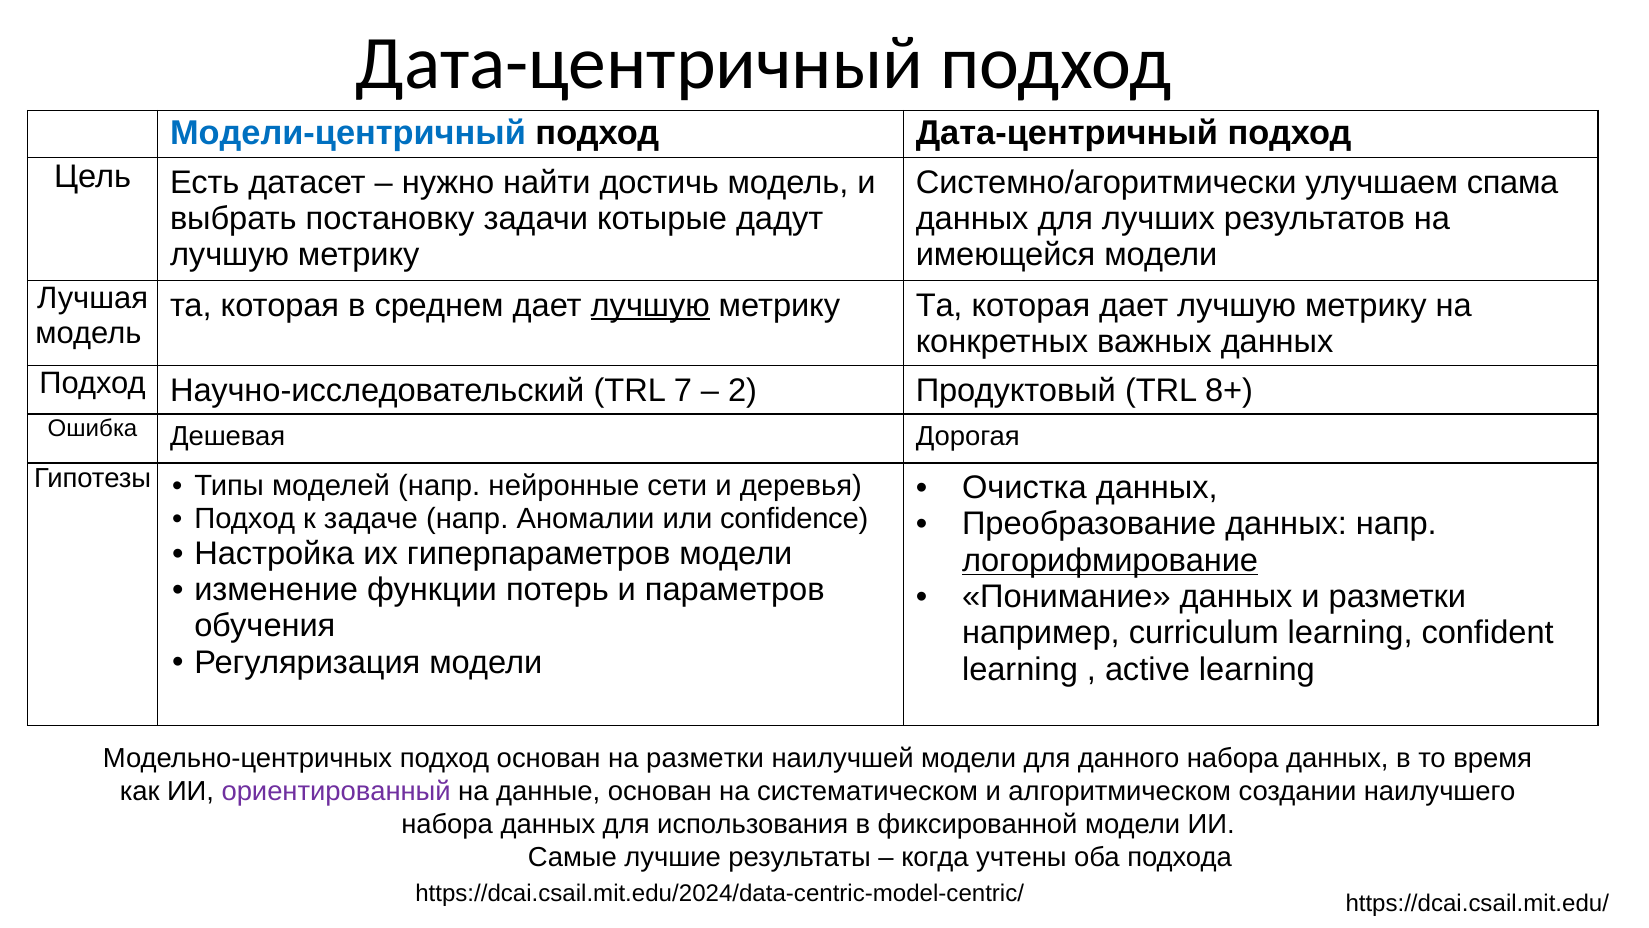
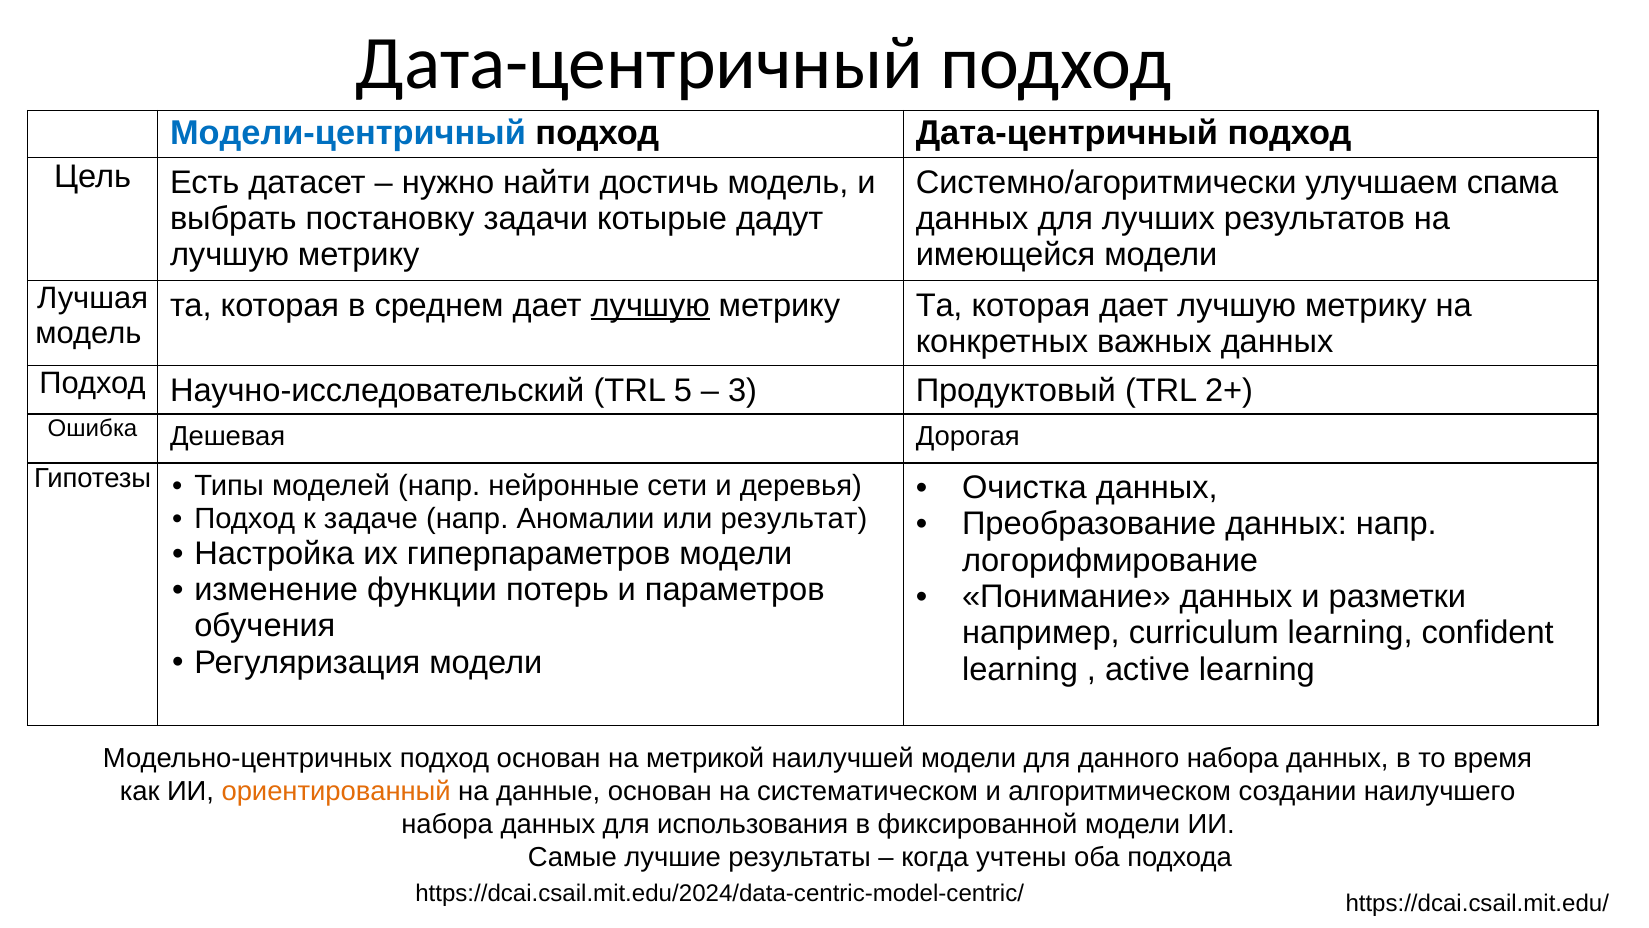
7: 7 -> 5 (683, 390)
2: 2 -> 3 (743, 390)
8+: 8+ -> 2+ (1229, 390)
confidence: confidence -> результат (794, 519)
логорифмирование underline: present -> none (1110, 560)
на разметки: разметки -> метрикой (705, 758)
ориентированный colour: purple -> orange (336, 791)
